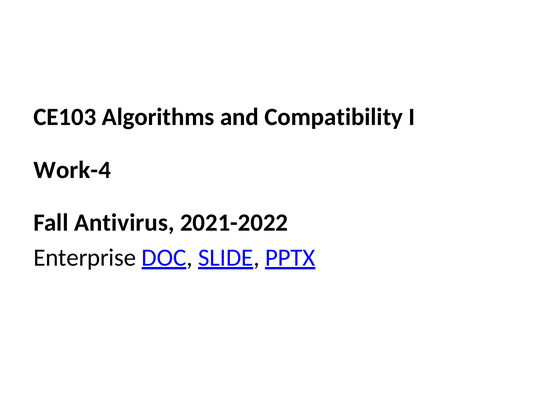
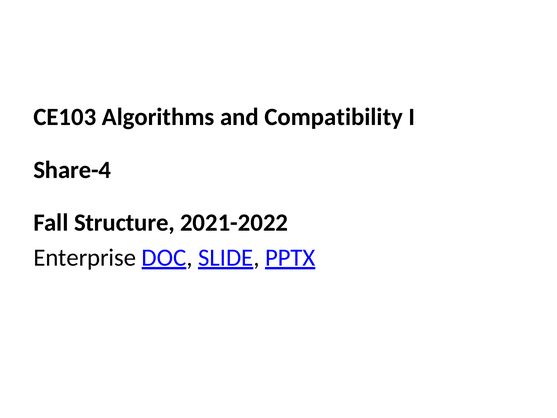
Work-4: Work-4 -> Share-4 (72, 170)
Antivirus: Antivirus -> Structure (124, 223)
